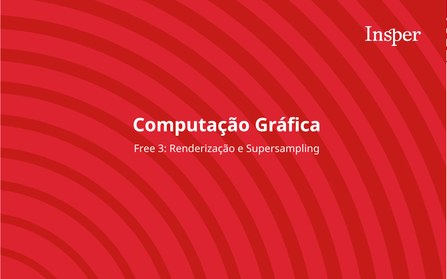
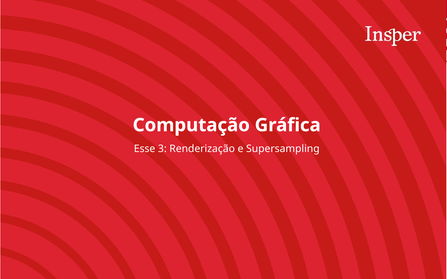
Free: Free -> Esse (145, 149)
